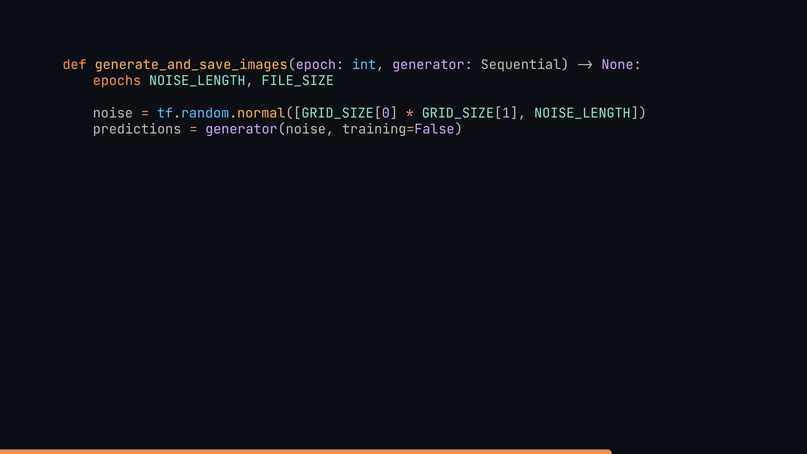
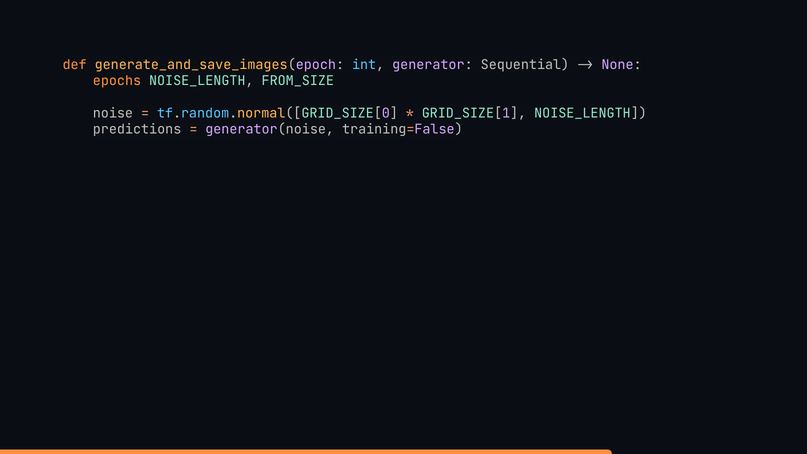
FILE_SIZE: FILE_SIZE -> FROM_SIZE (298, 81)
